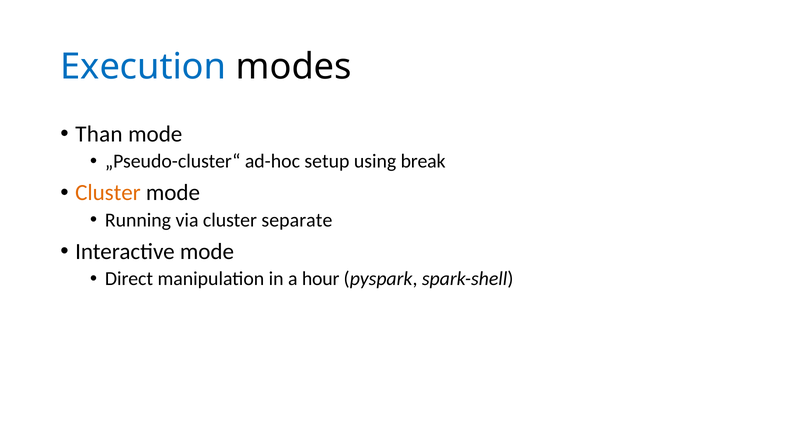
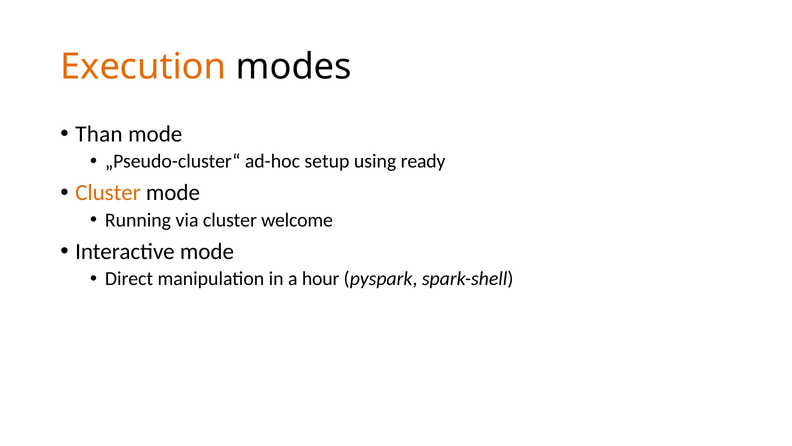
Execution colour: blue -> orange (143, 67)
break: break -> ready (423, 161)
separate: separate -> welcome (297, 220)
